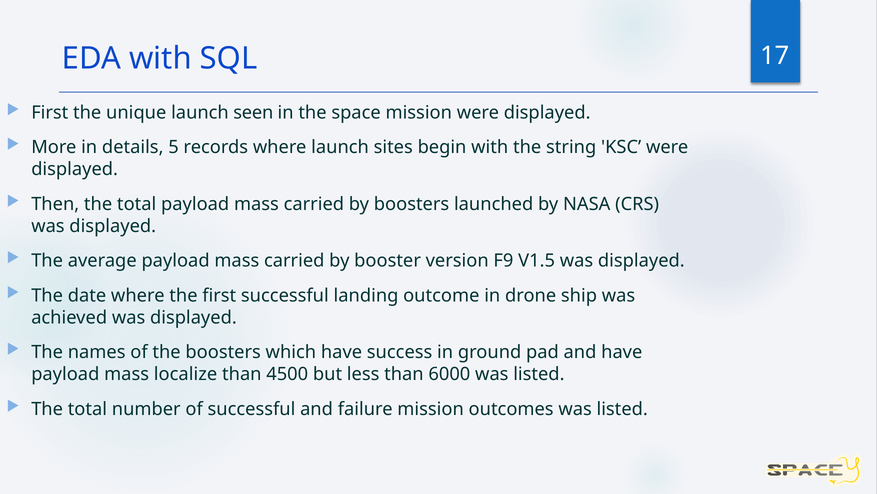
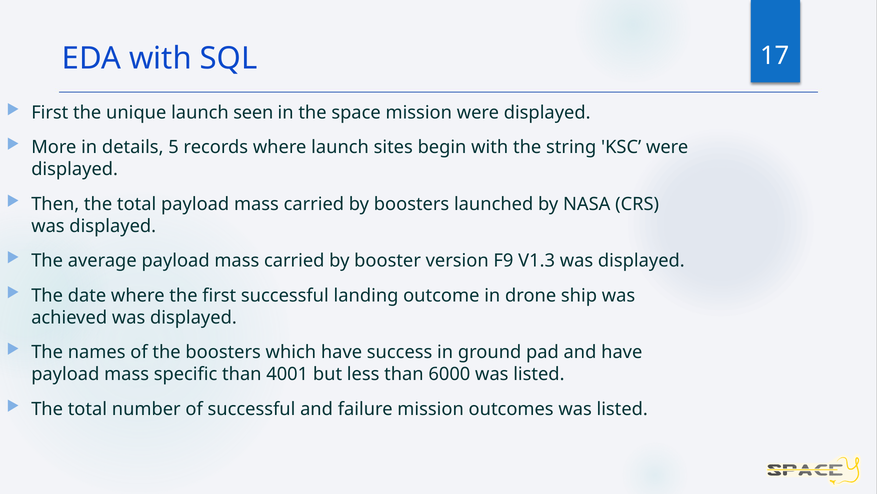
V1.5: V1.5 -> V1.3 (537, 260)
localize: localize -> specific (186, 374)
4500: 4500 -> 4001 (287, 374)
